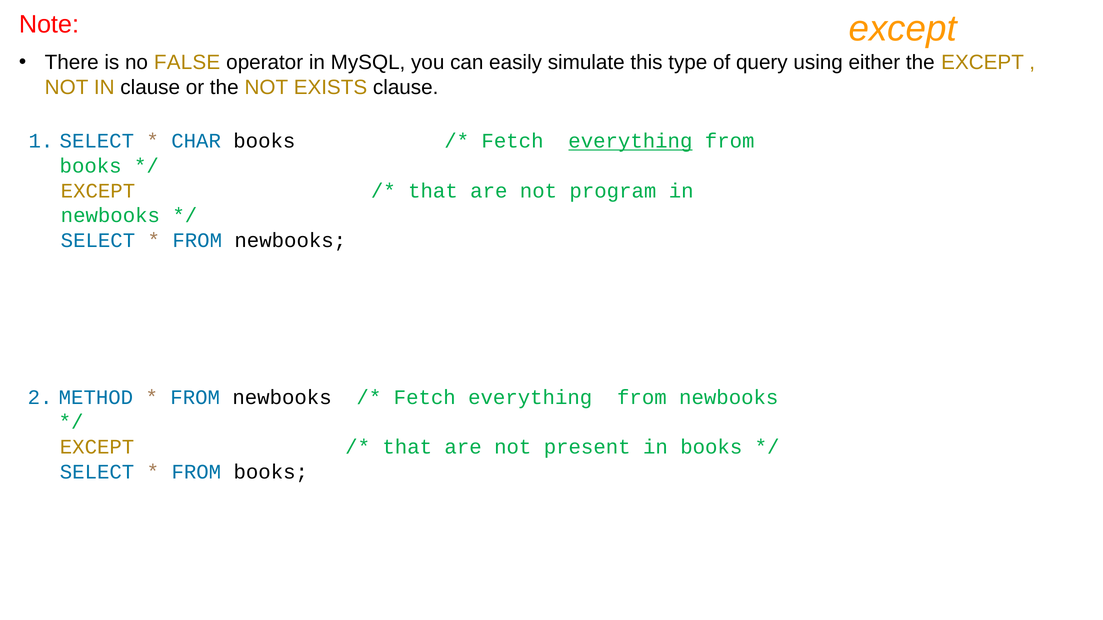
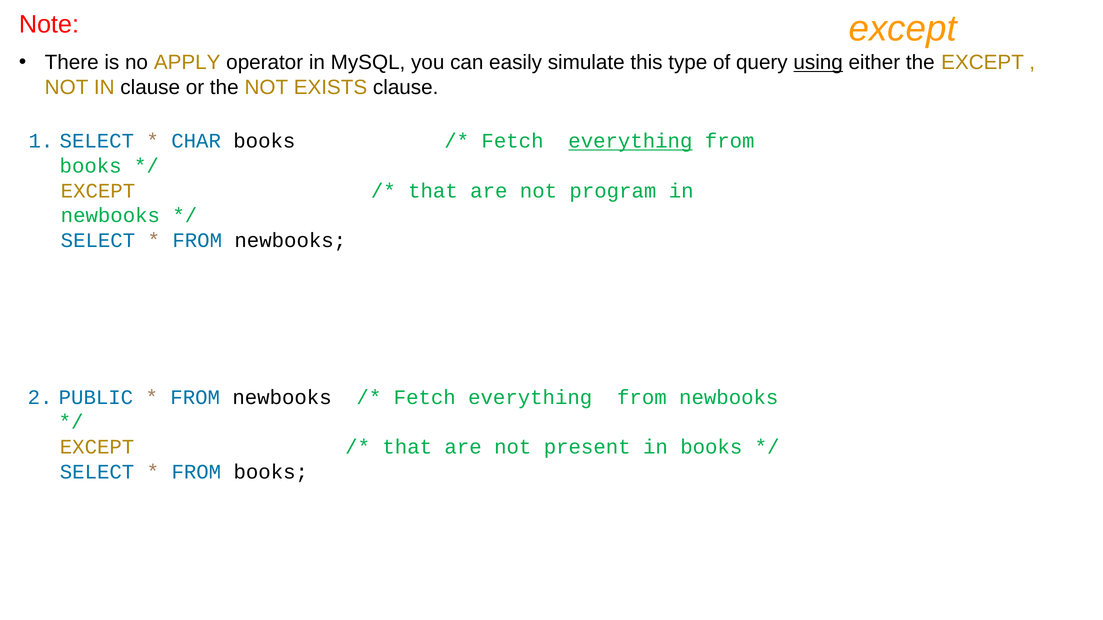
FALSE: FALSE -> APPLY (187, 63)
using underline: none -> present (818, 63)
METHOD: METHOD -> PUBLIC (96, 398)
